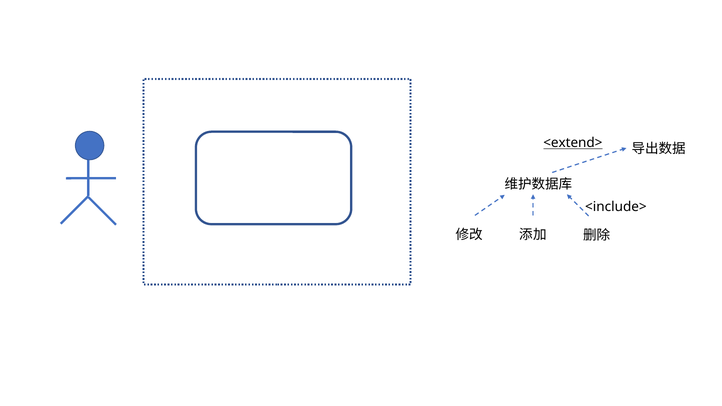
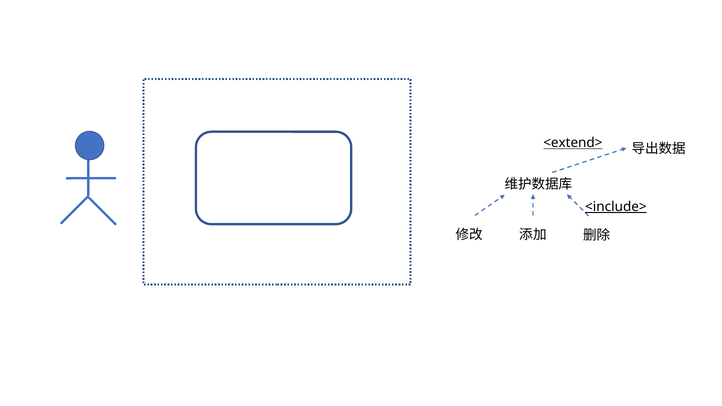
<include> underline: none -> present (616, 207)
